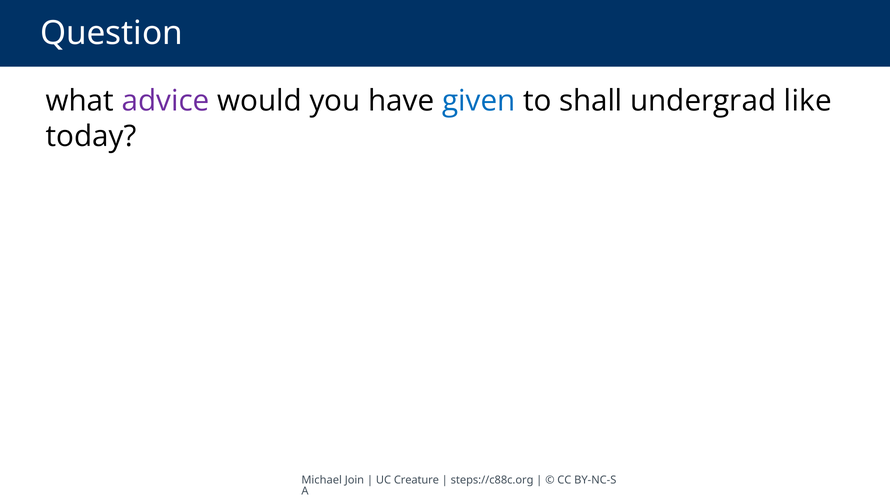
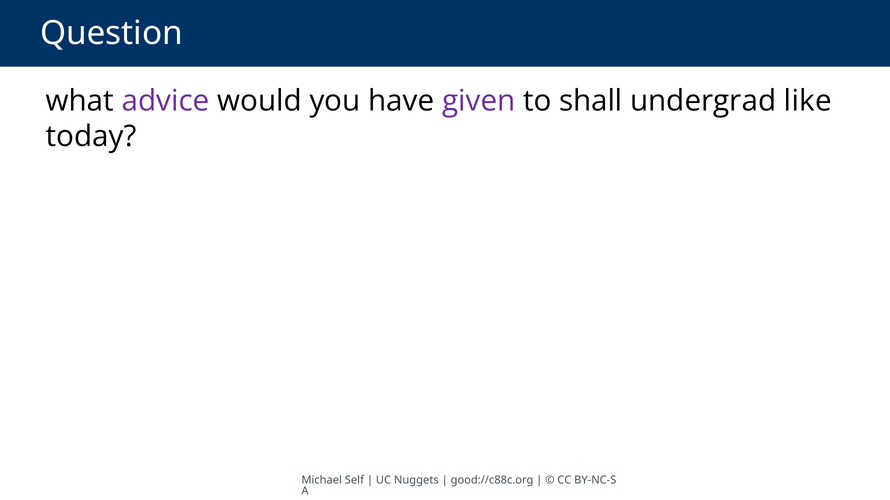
given colour: blue -> purple (479, 101)
Join: Join -> Self (354, 481)
Creature: Creature -> Nuggets (416, 481)
steps://c88c.org: steps://c88c.org -> good://c88c.org (492, 481)
